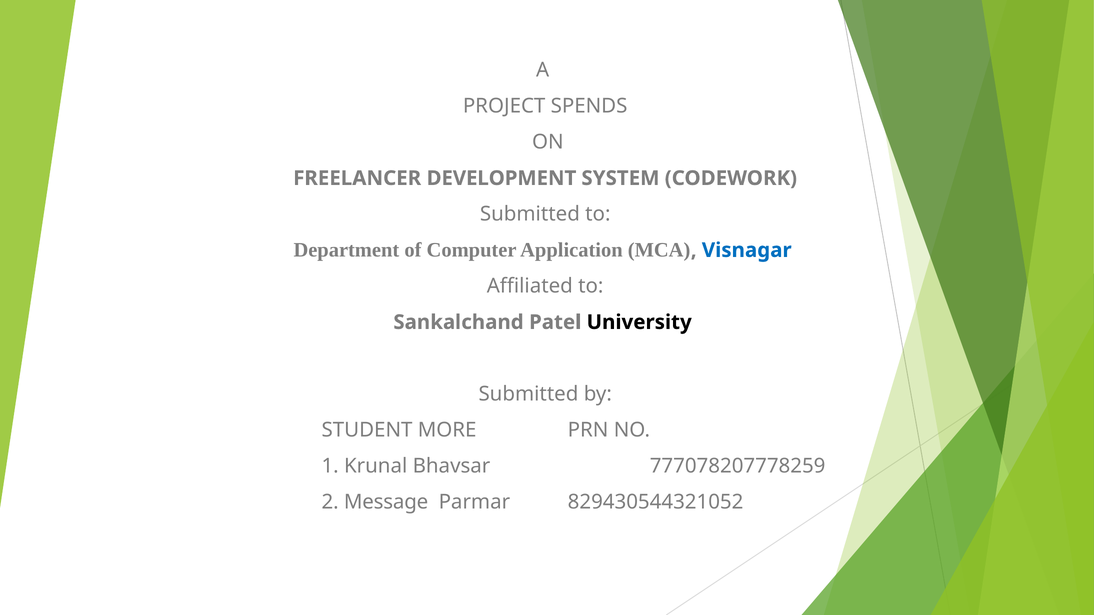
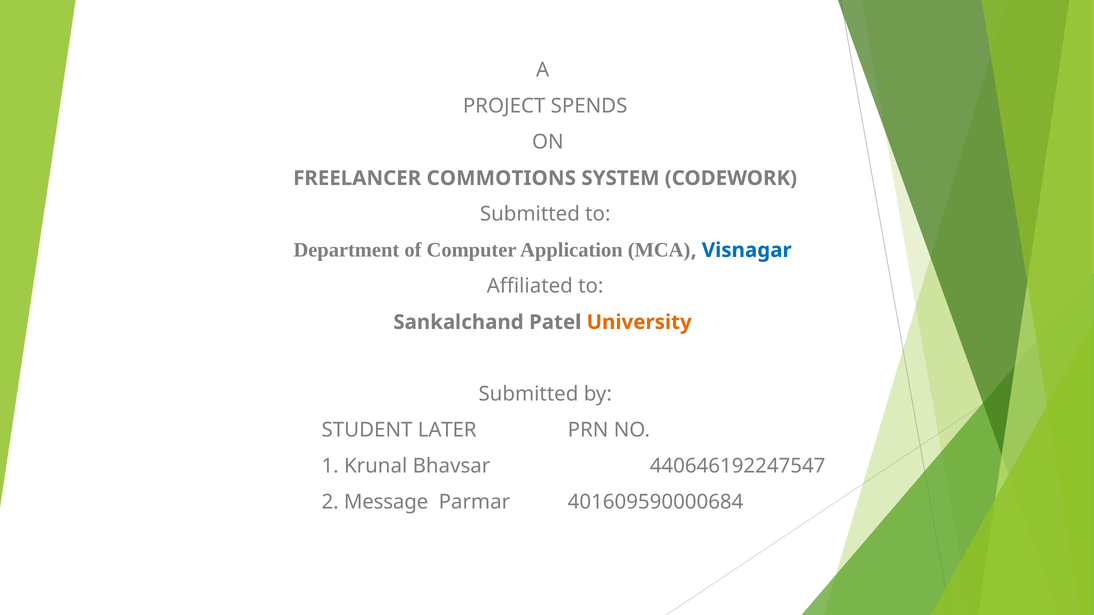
DEVELOPMENT: DEVELOPMENT -> COMMOTIONS (501, 178)
University colour: black -> orange (639, 322)
MORE: MORE -> LATER (447, 430)
777078207778259: 777078207778259 -> 440646192247547 (738, 466)
829430544321052: 829430544321052 -> 401609590000684 (656, 502)
